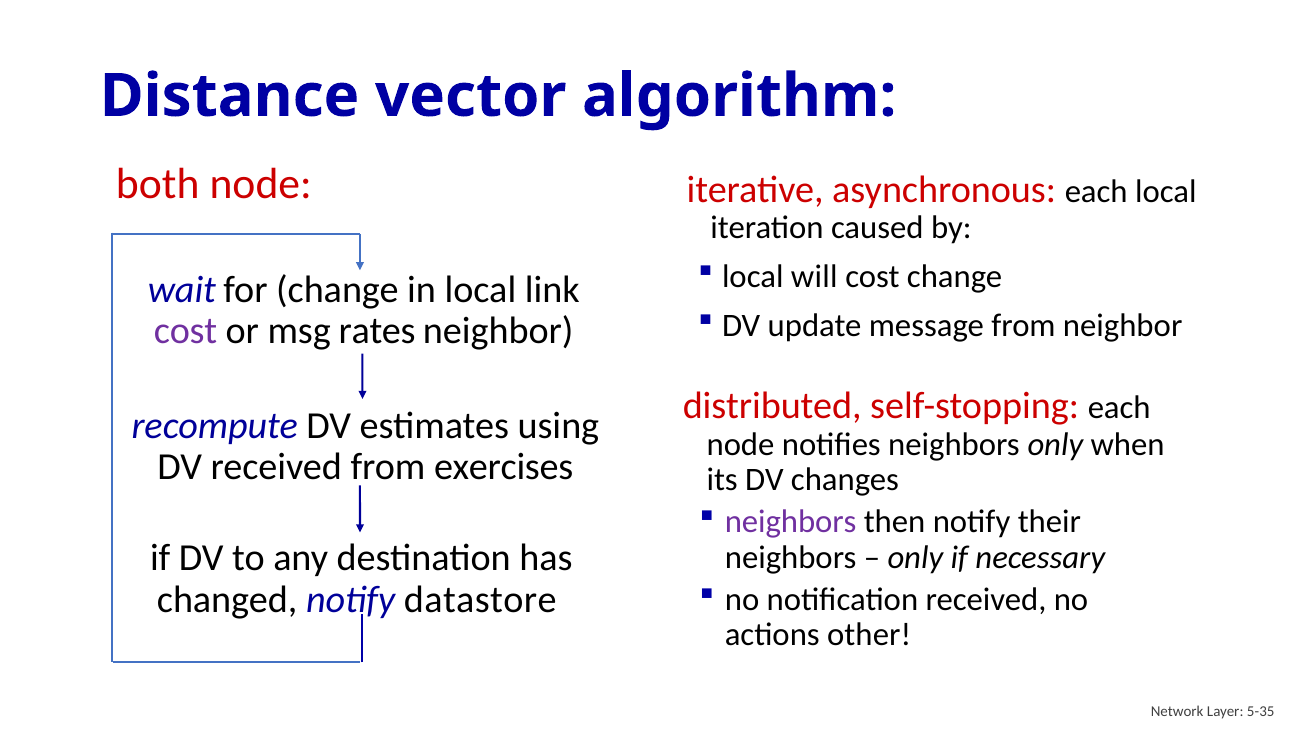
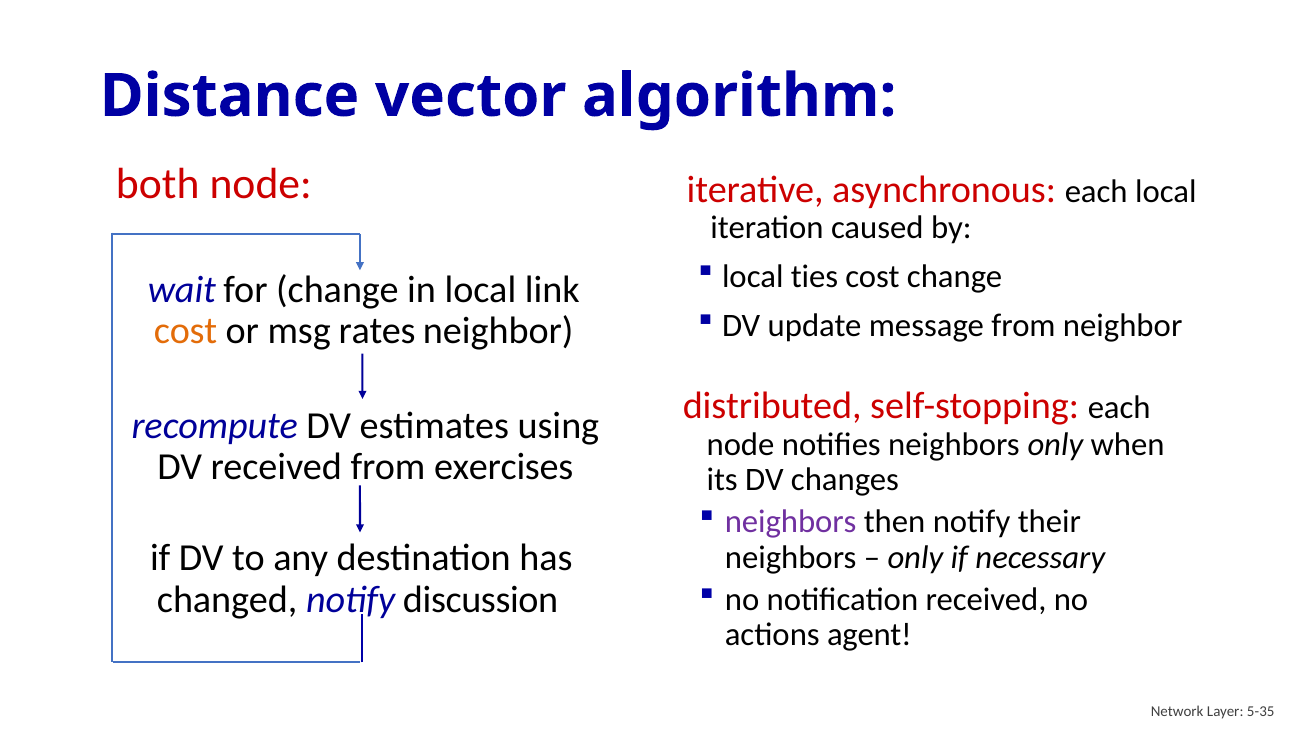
will: will -> ties (814, 277)
cost colour: purple -> orange (185, 331)
datastore: datastore -> discussion (481, 600)
other: other -> agent (869, 635)
